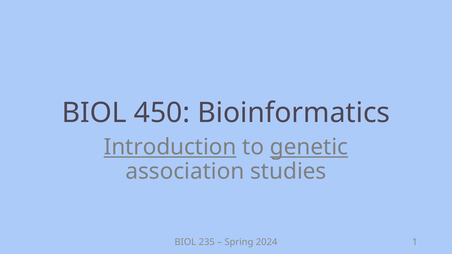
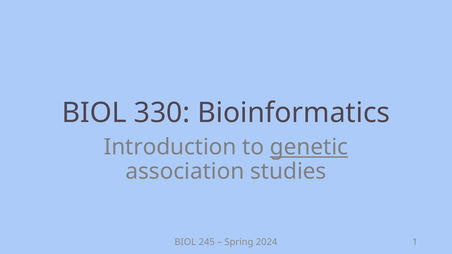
450: 450 -> 330 (162, 113)
Introduction underline: present -> none (170, 147)
235: 235 -> 245 (207, 242)
